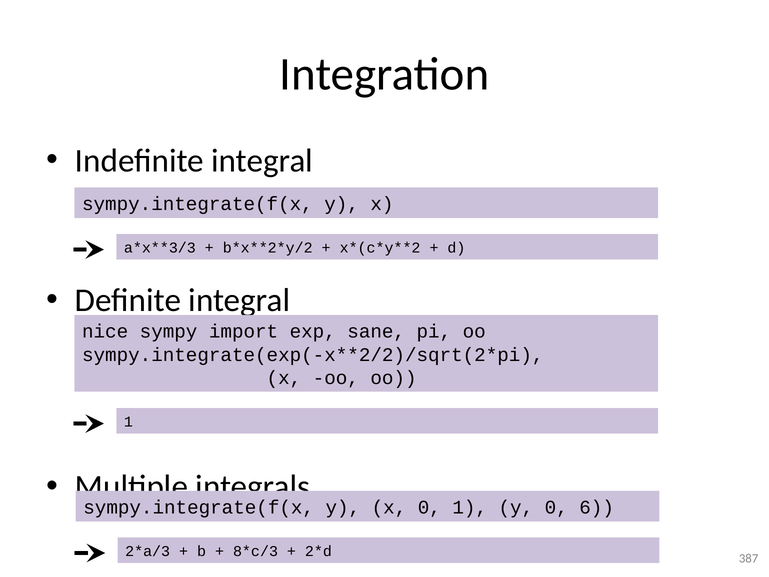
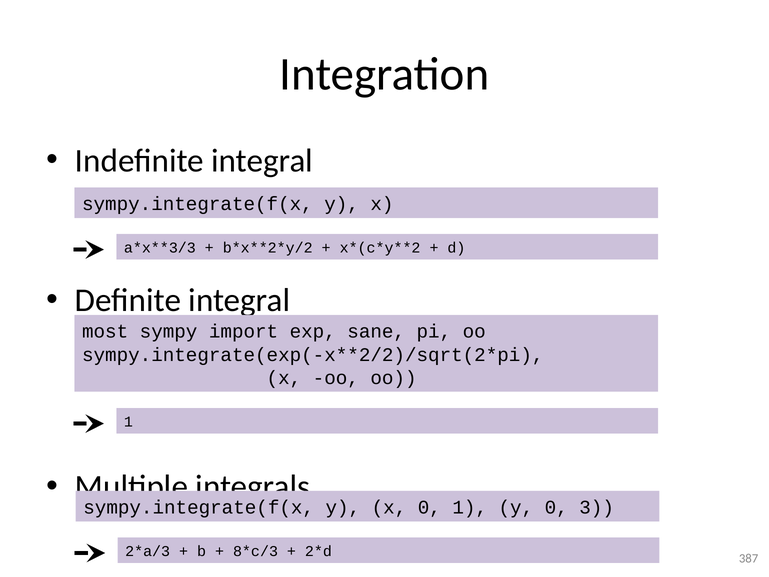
nice: nice -> most (105, 331)
6: 6 -> 3 (597, 507)
